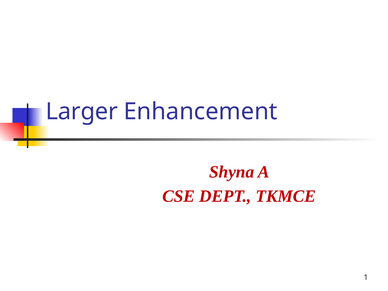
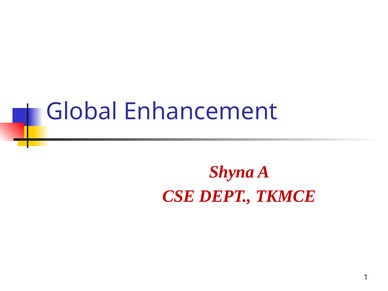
Larger: Larger -> Global (82, 112)
